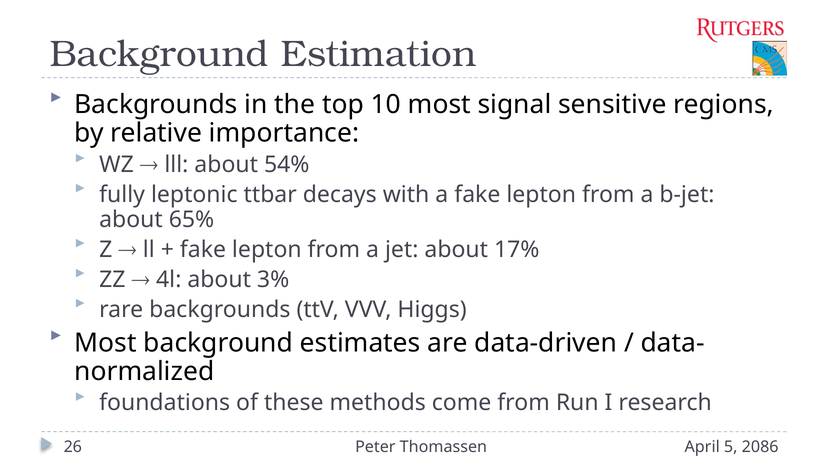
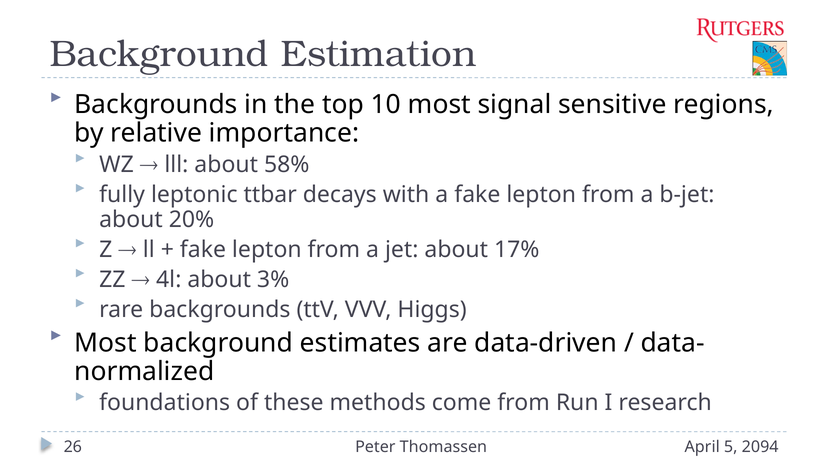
54%: 54% -> 58% (287, 165)
65%: 65% -> 20% (192, 219)
2086: 2086 -> 2094 (760, 447)
